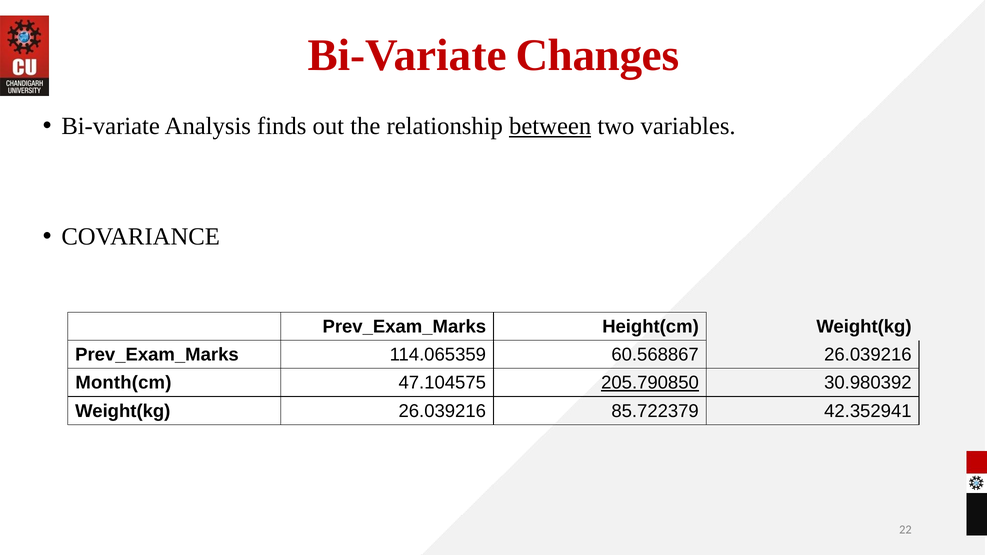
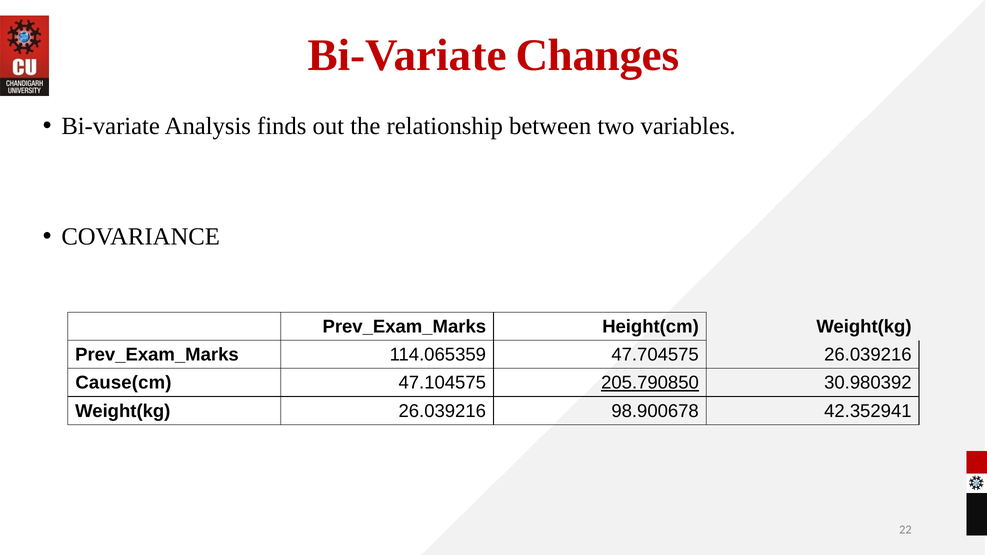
between underline: present -> none (550, 126)
60.568867: 60.568867 -> 47.704575 (655, 355)
Month(cm: Month(cm -> Cause(cm (123, 383)
85.722379: 85.722379 -> 98.900678 (655, 411)
